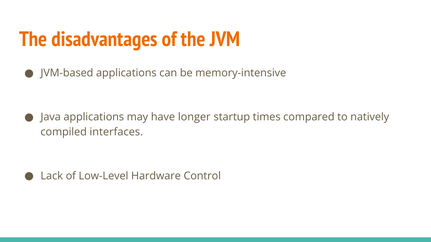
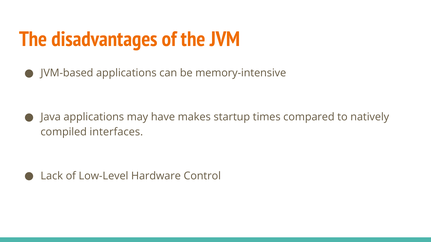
longer: longer -> makes (194, 117)
